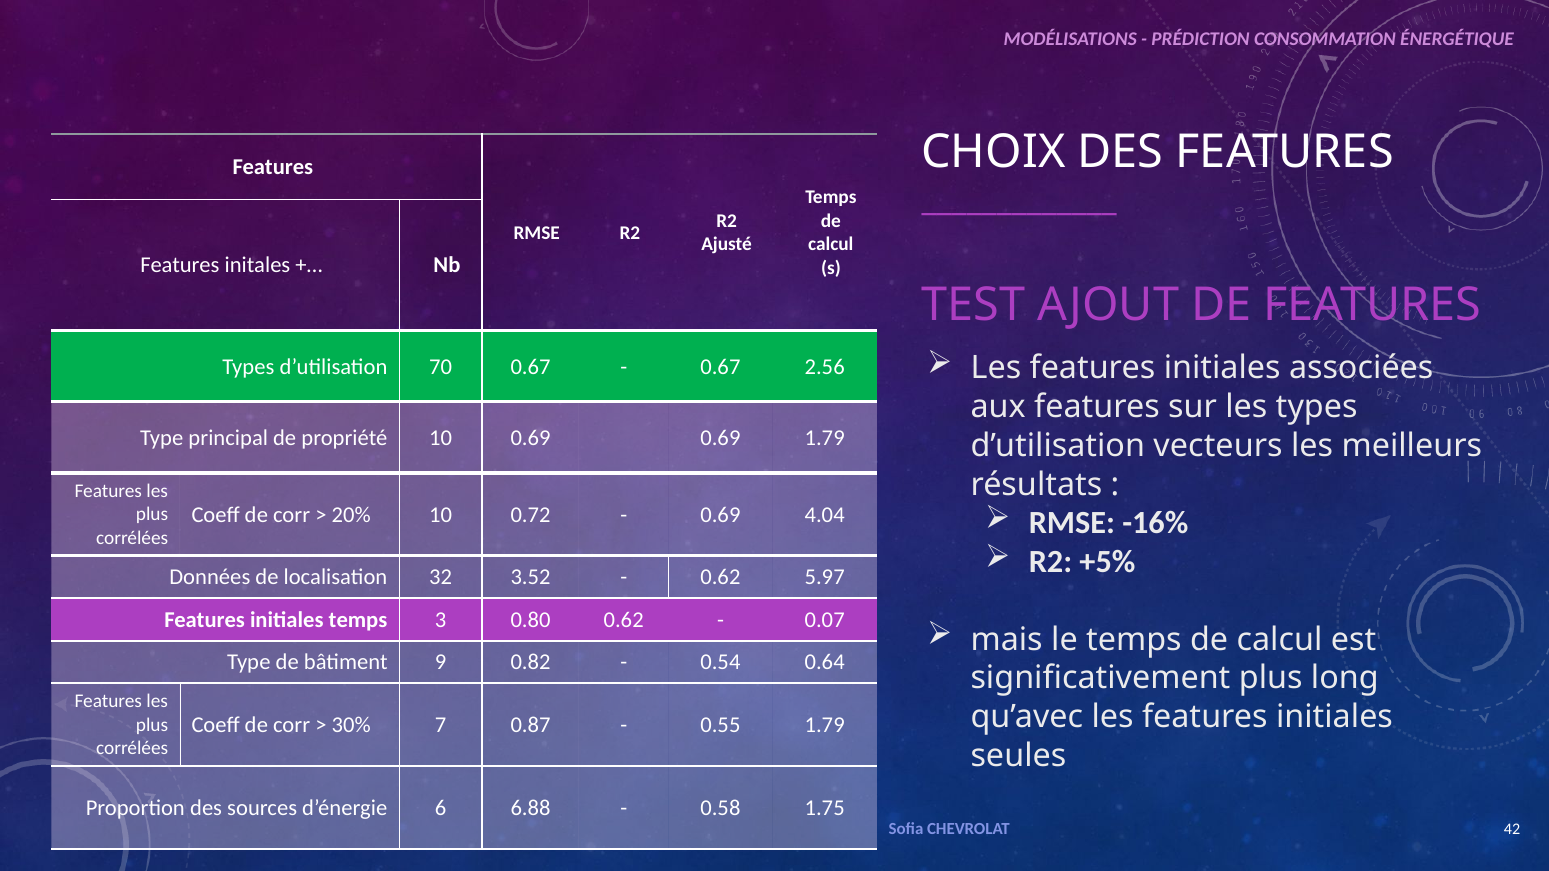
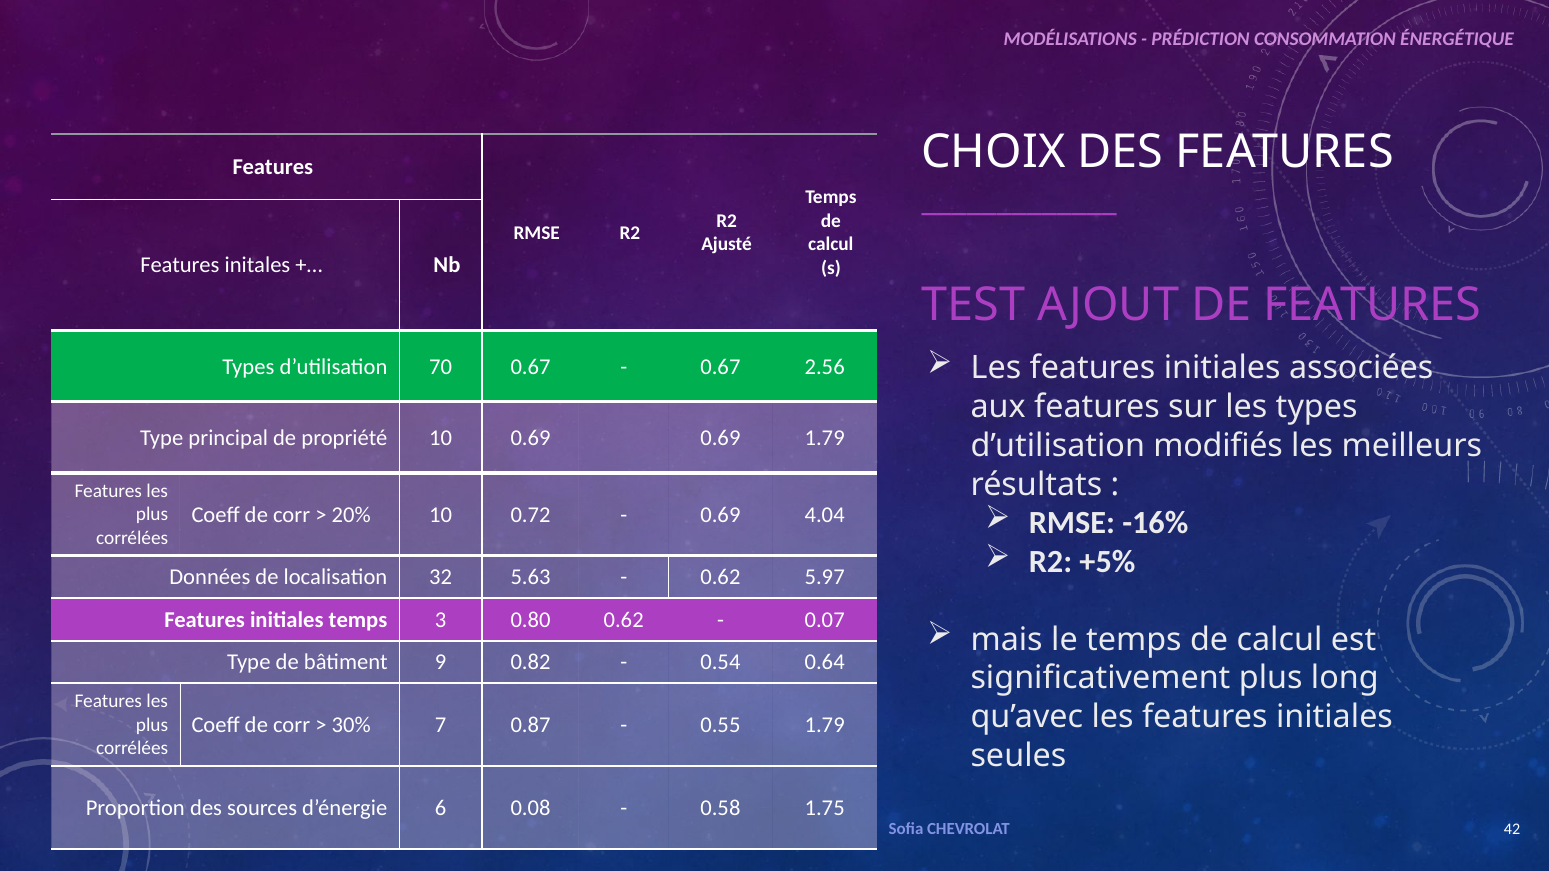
vecteurs: vecteurs -> modifiés (1218, 446)
3.52: 3.52 -> 5.63 (531, 577)
6.88: 6.88 -> 0.08 (531, 808)
